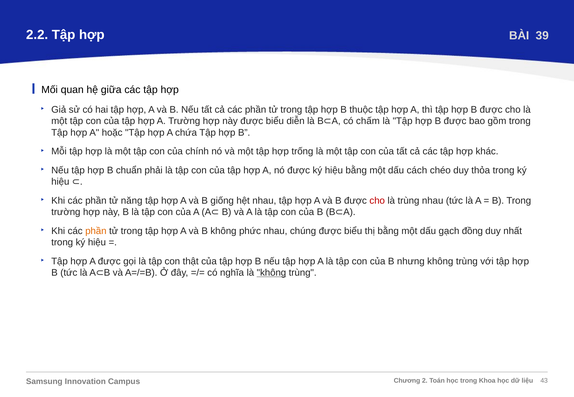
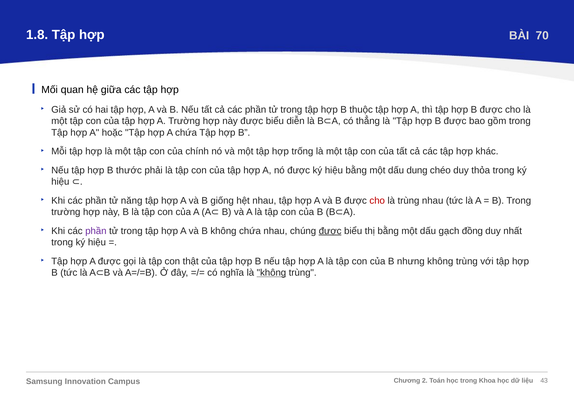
2.2: 2.2 -> 1.8 (37, 35)
39: 39 -> 70 (542, 36)
chấm: chấm -> thẳng (368, 121)
chuẩn: chuẩn -> thước (129, 170)
cách: cách -> dung (417, 170)
phần colour: orange -> purple (96, 231)
không phức: phức -> chứa (250, 231)
được underline: none -> present (330, 231)
